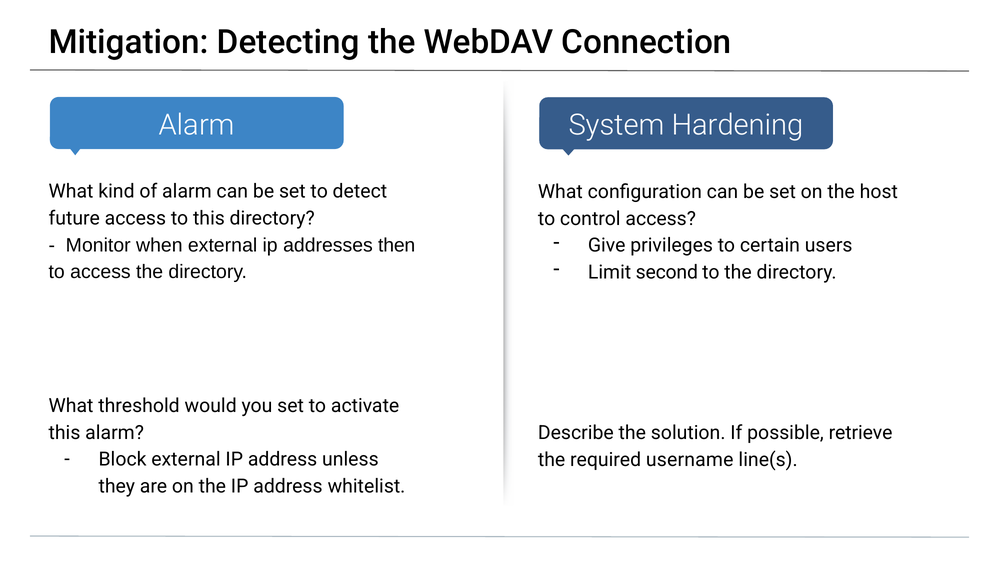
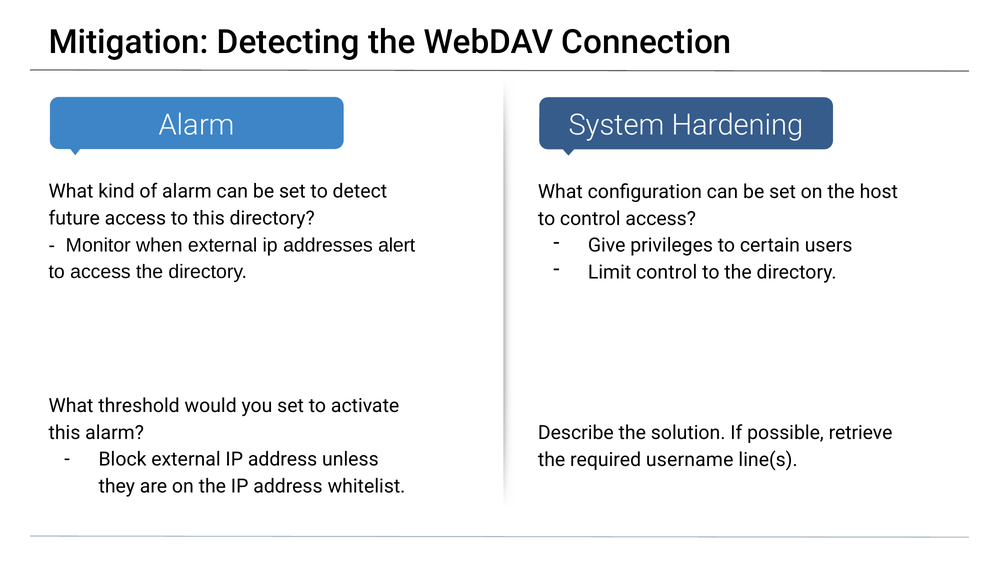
then: then -> alert (397, 245)
Limit second: second -> control (667, 272)
